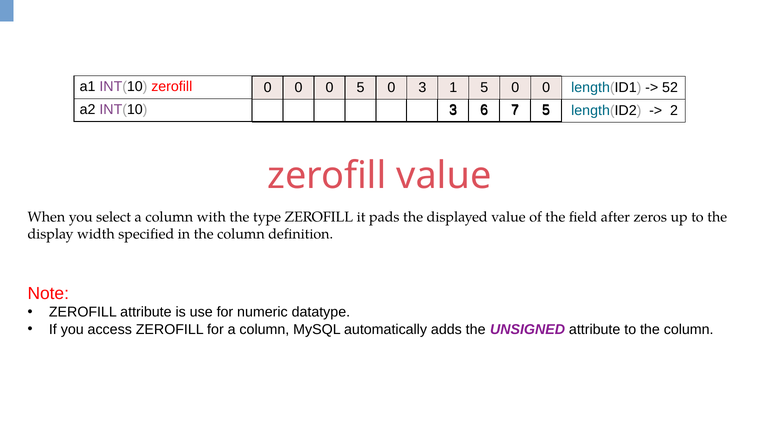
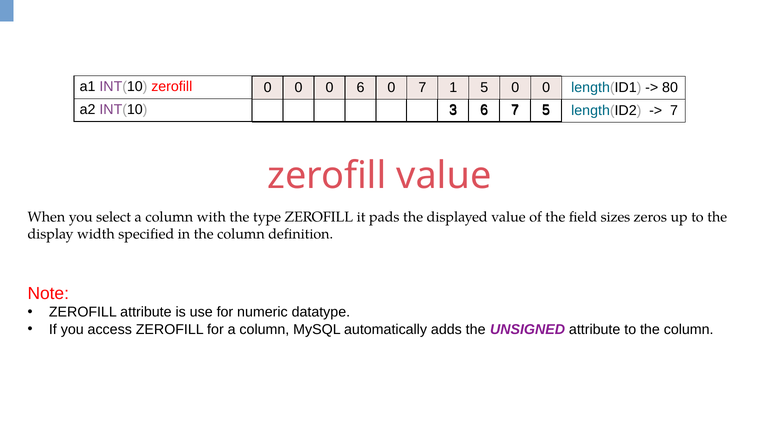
0 5: 5 -> 6 (360, 87)
0 3: 3 -> 7 (422, 87)
52: 52 -> 80 (670, 87)
2: 2 -> 7 (674, 110)
after: after -> sizes (615, 217)
